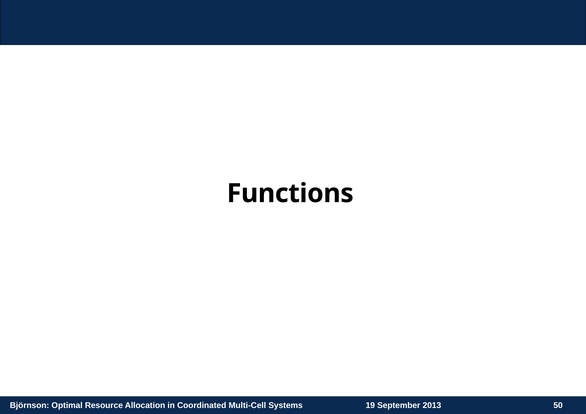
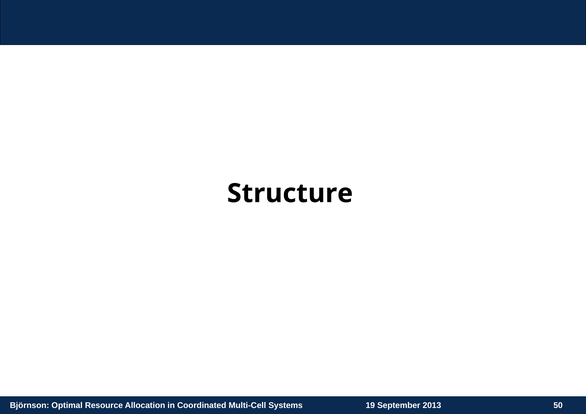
Functions: Functions -> Structure (290, 194)
